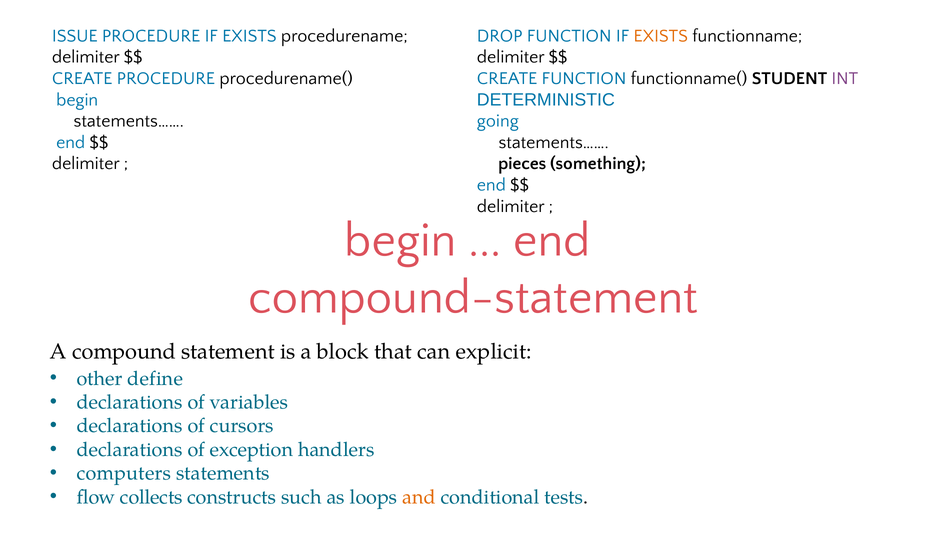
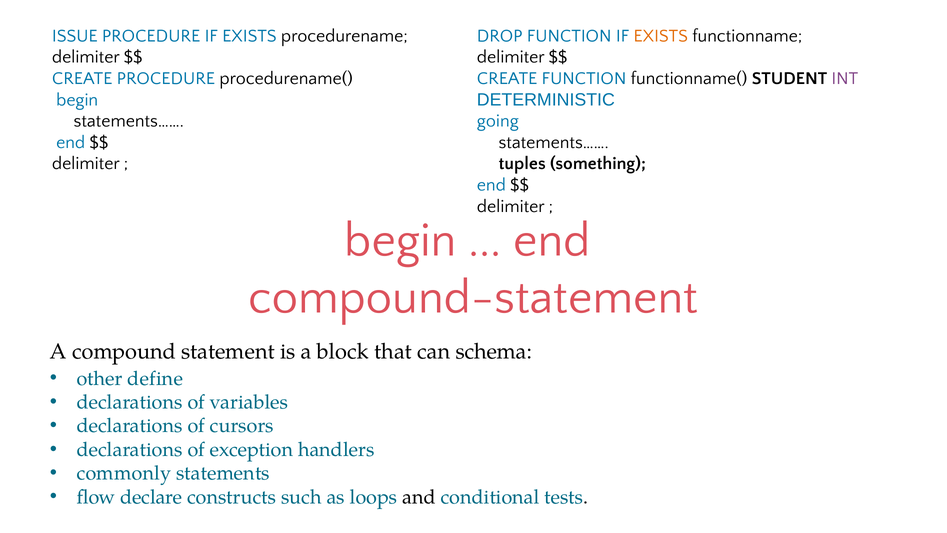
pieces: pieces -> tuples (522, 164)
explicit: explicit -> schema (494, 351)
computers: computers -> commonly (124, 473)
collects: collects -> declare (151, 497)
and colour: orange -> black (419, 497)
